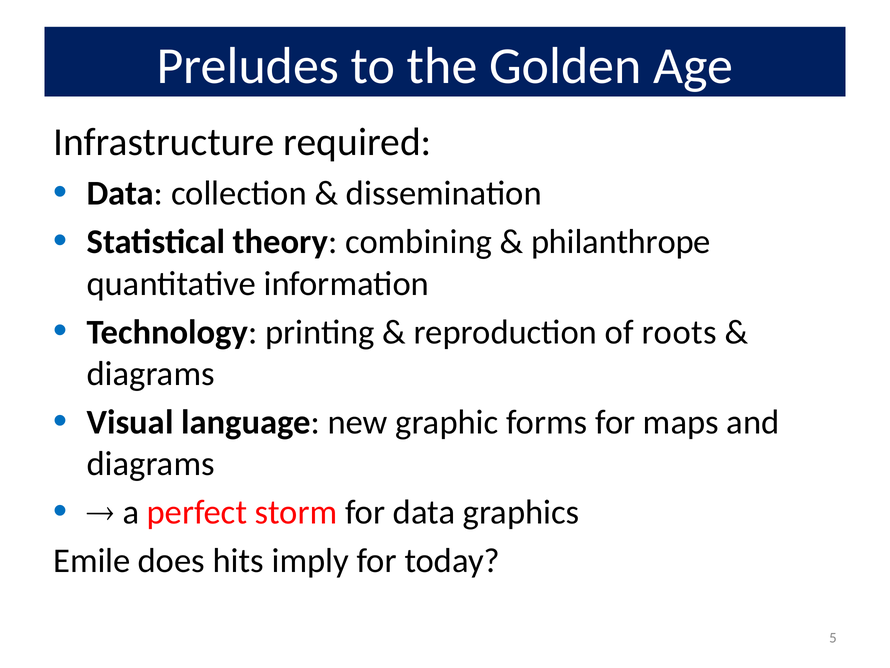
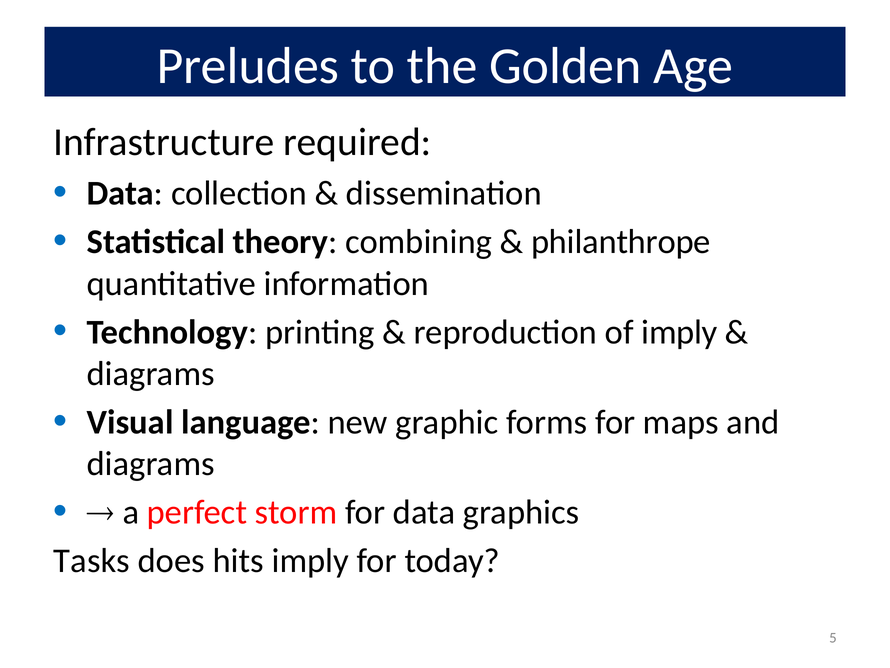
of roots: roots -> imply (679, 332)
Emile: Emile -> Tasks (92, 560)
